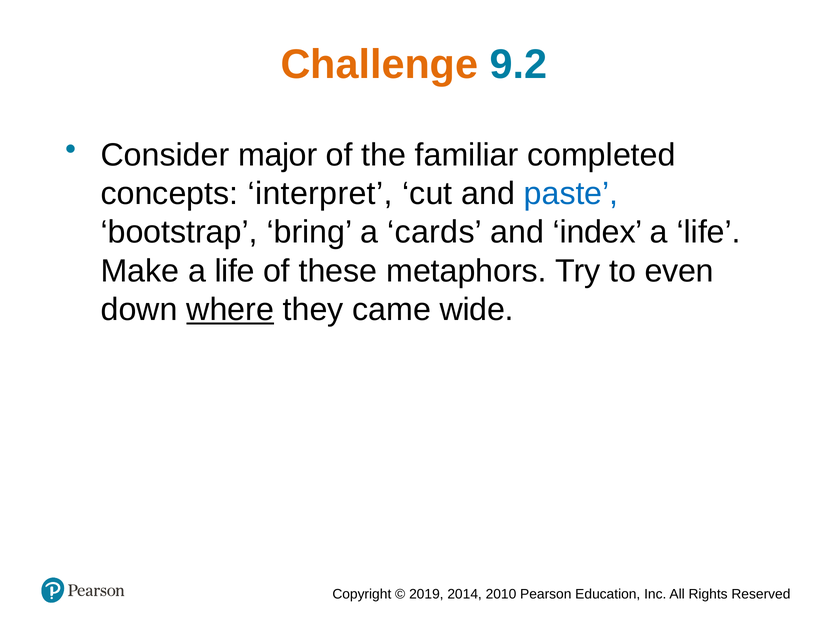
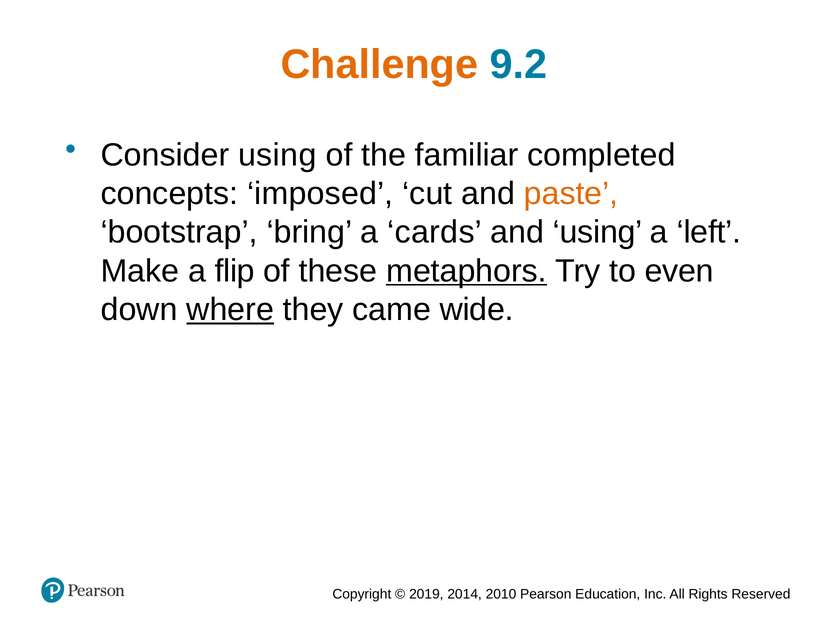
Consider major: major -> using (277, 155)
interpret: interpret -> imposed (320, 194)
paste colour: blue -> orange (571, 194)
and index: index -> using (598, 232)
life: life -> left (709, 232)
Make a life: life -> flip (235, 271)
metaphors underline: none -> present (467, 271)
